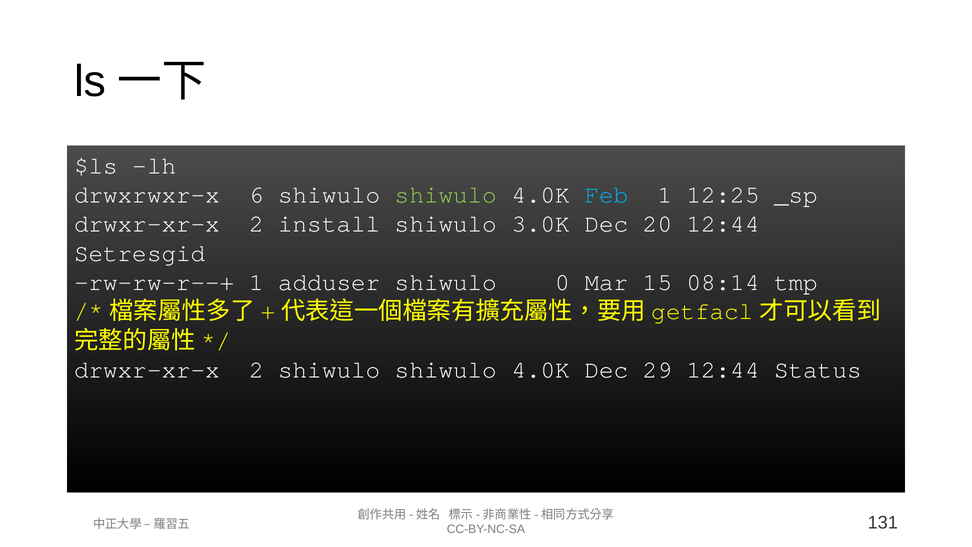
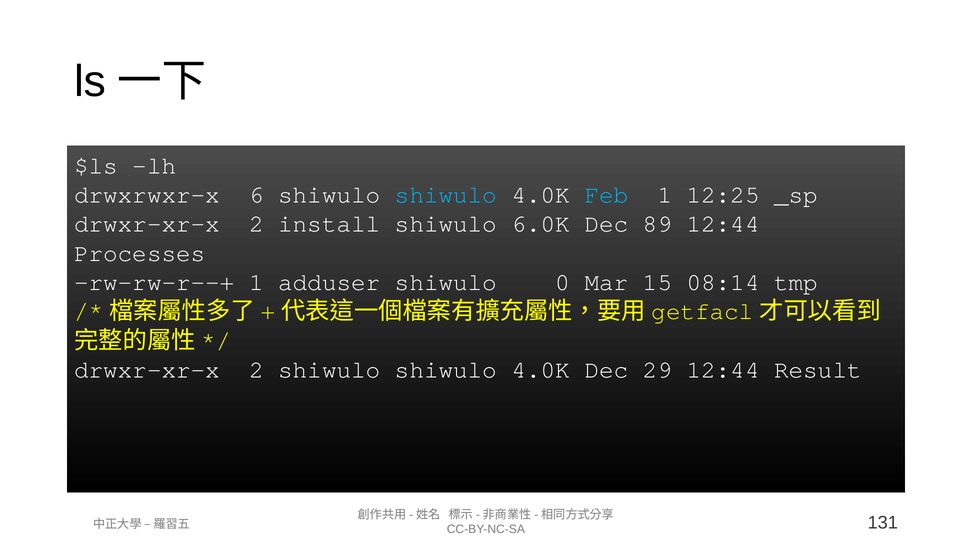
shiwulo colour: light green -> light blue (446, 195)
3.0K: 3.0K -> 6.0K (541, 224)
20: 20 -> 89 (658, 224)
Setresgid: Setresgid -> Processes (140, 253)
Status: Status -> Result (818, 370)
